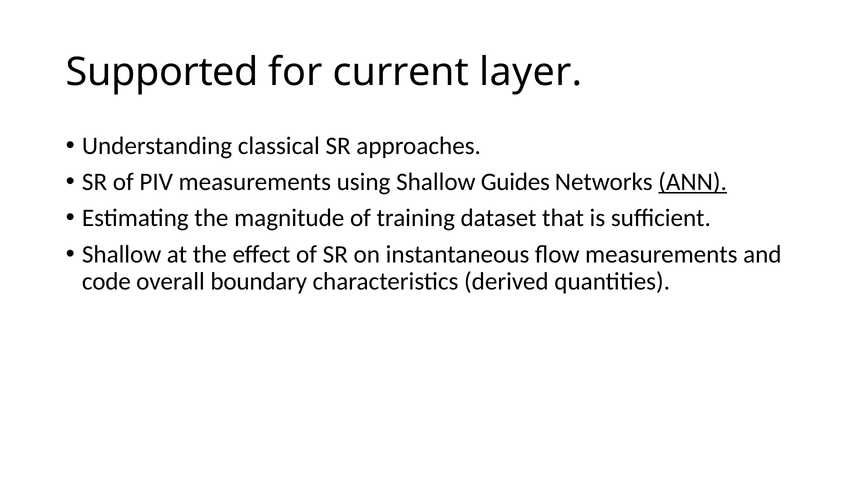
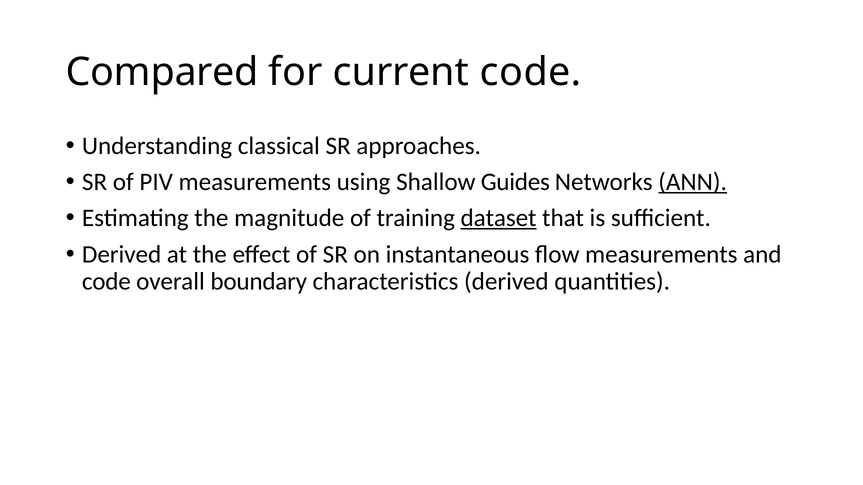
Supported: Supported -> Compared (162, 72)
current layer: layer -> code (531, 72)
dataset underline: none -> present (499, 218)
Shallow: Shallow -> Derived (122, 254)
